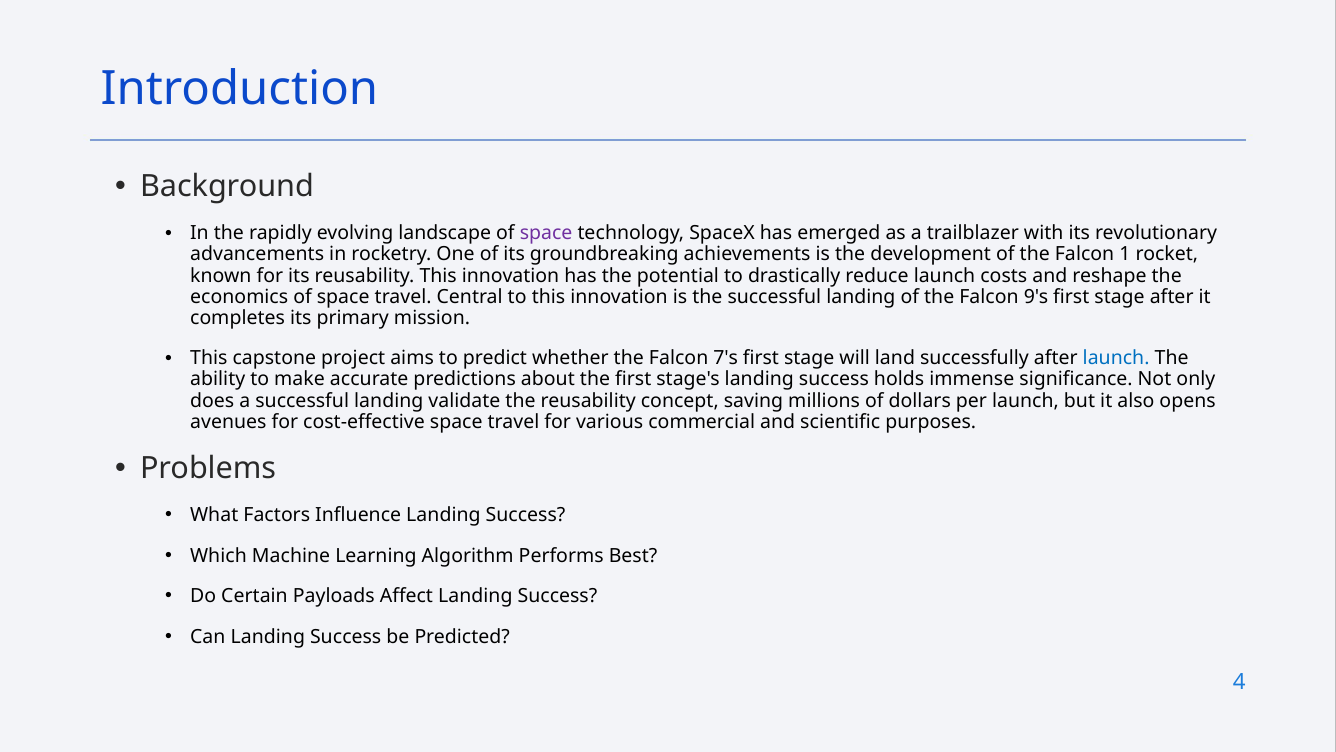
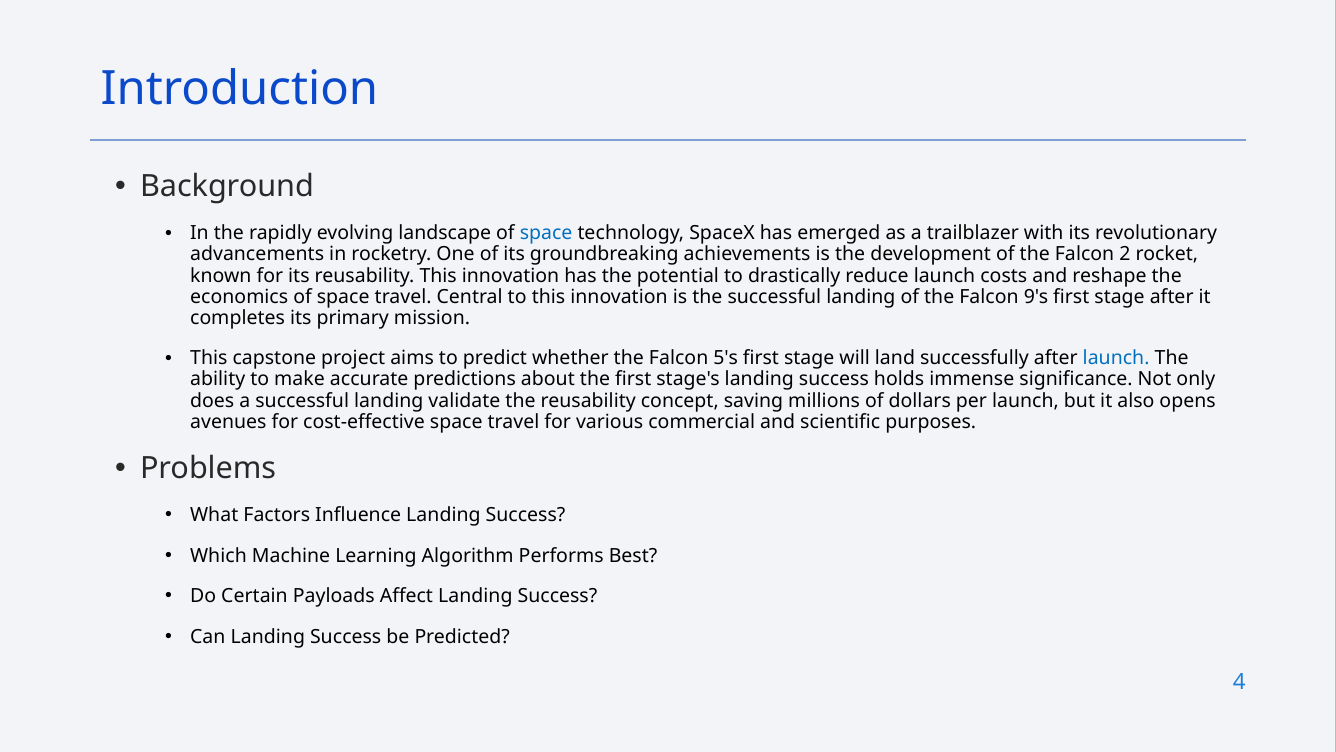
space colour: purple -> blue (546, 233)
1: 1 -> 2 (1125, 254)
7's: 7's -> 5's (726, 358)
